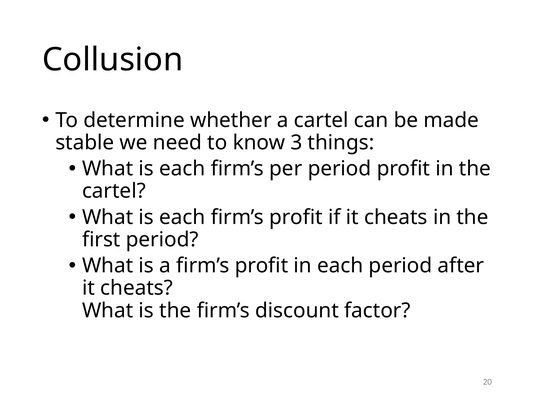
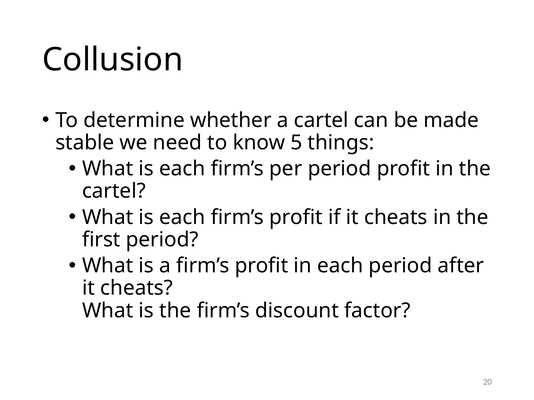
3: 3 -> 5 (296, 143)
